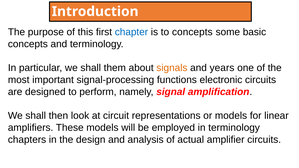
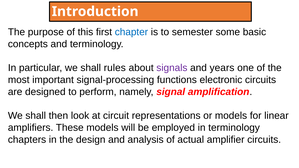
to concepts: concepts -> semester (192, 32)
them: them -> rules (115, 68)
signals colour: orange -> purple (172, 68)
